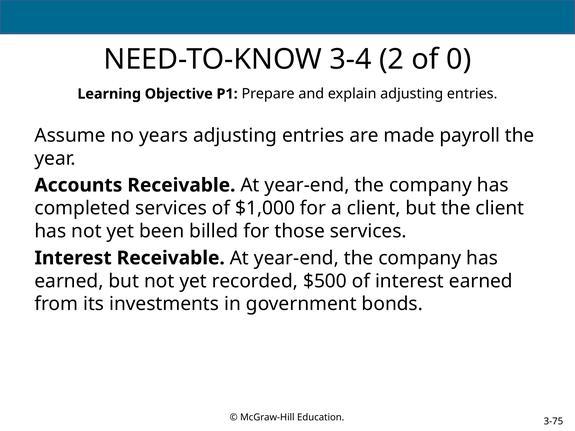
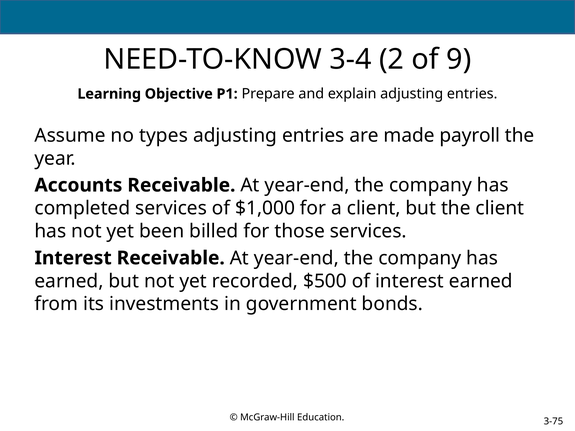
0: 0 -> 9 (459, 60)
years: years -> types (164, 136)
